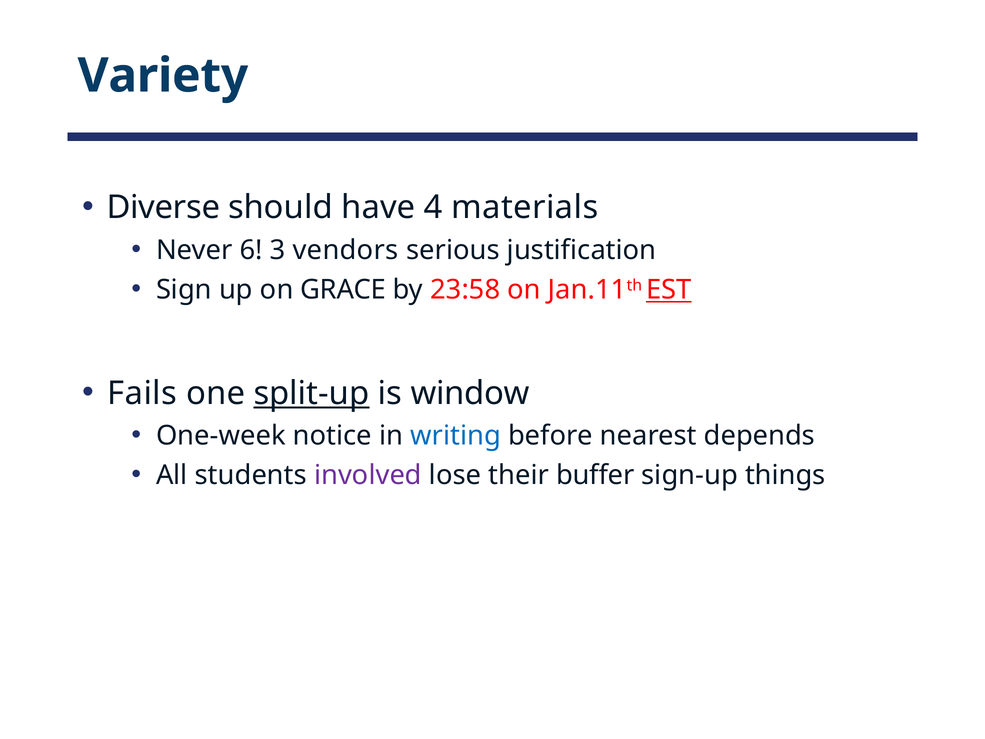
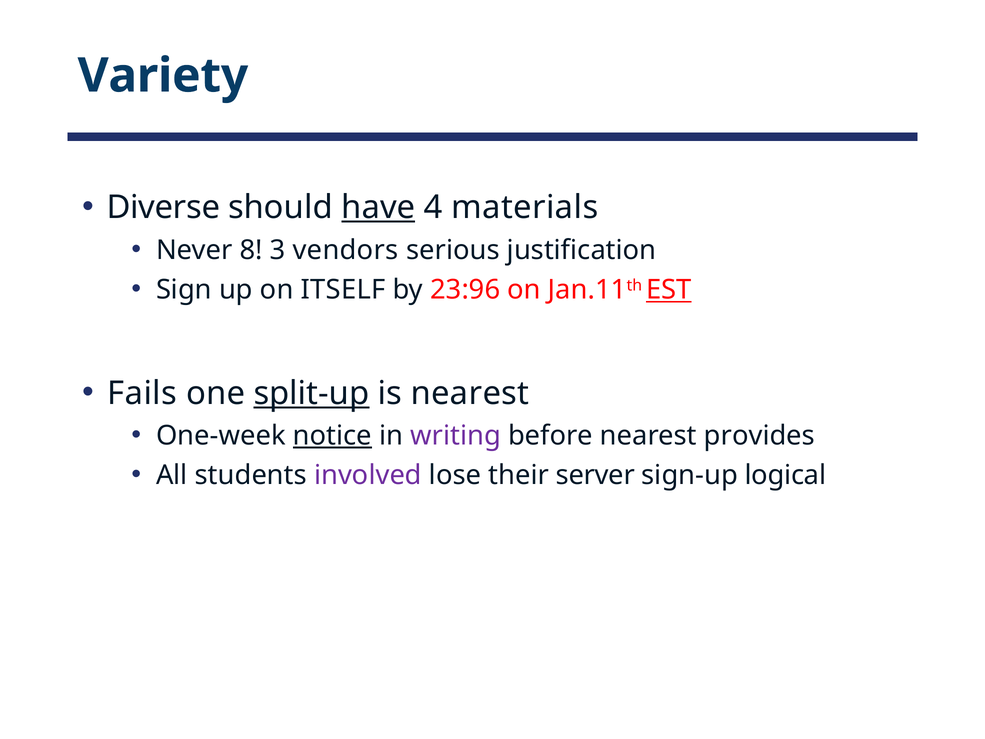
have underline: none -> present (378, 208)
6: 6 -> 8 (251, 250)
GRACE: GRACE -> ITSELF (343, 290)
23:58: 23:58 -> 23:96 (465, 290)
is window: window -> nearest (470, 393)
notice underline: none -> present (332, 436)
writing colour: blue -> purple (456, 436)
depends: depends -> provides (760, 436)
buffer: buffer -> server (595, 475)
things: things -> logical (785, 475)
